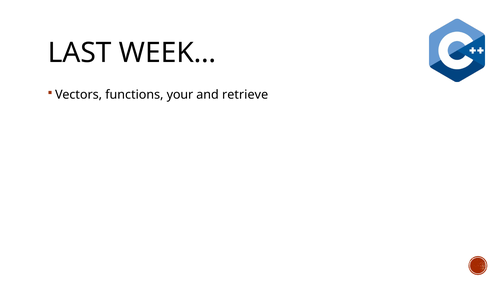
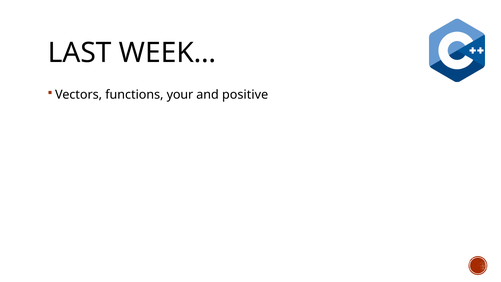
retrieve: retrieve -> positive (245, 95)
